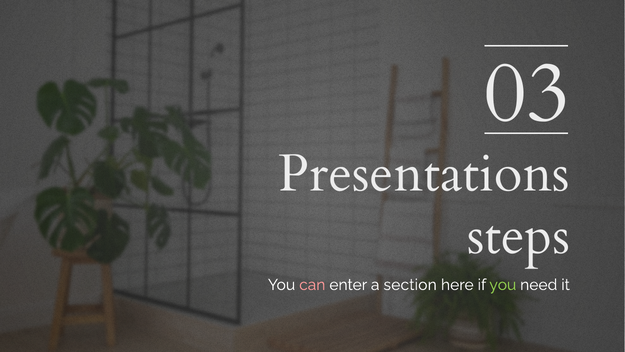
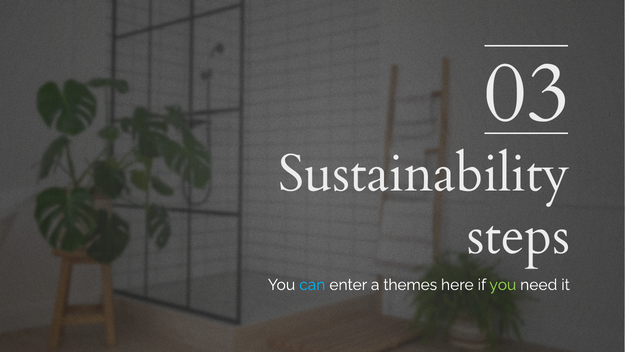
Presentations: Presentations -> Sustainability (424, 173)
can colour: pink -> light blue (312, 284)
section: section -> themes (410, 284)
